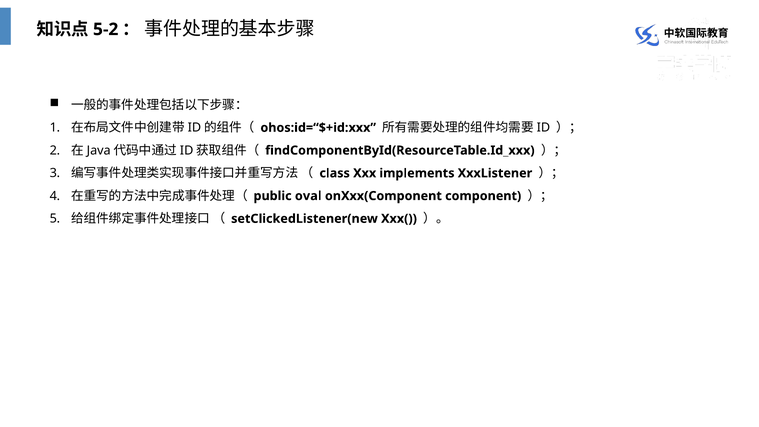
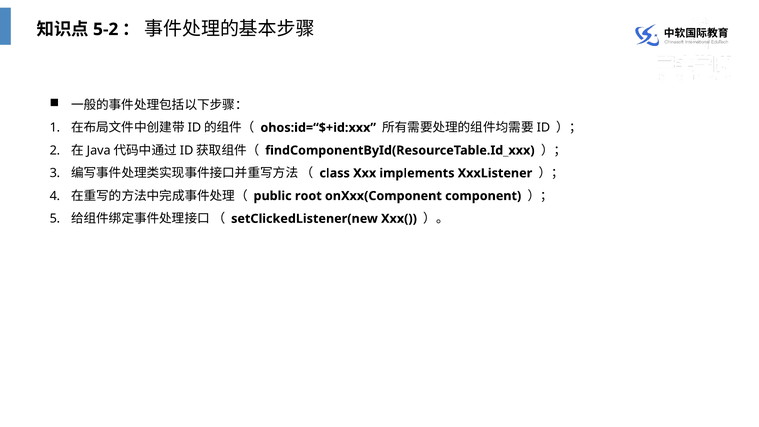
oval: oval -> root (308, 196)
